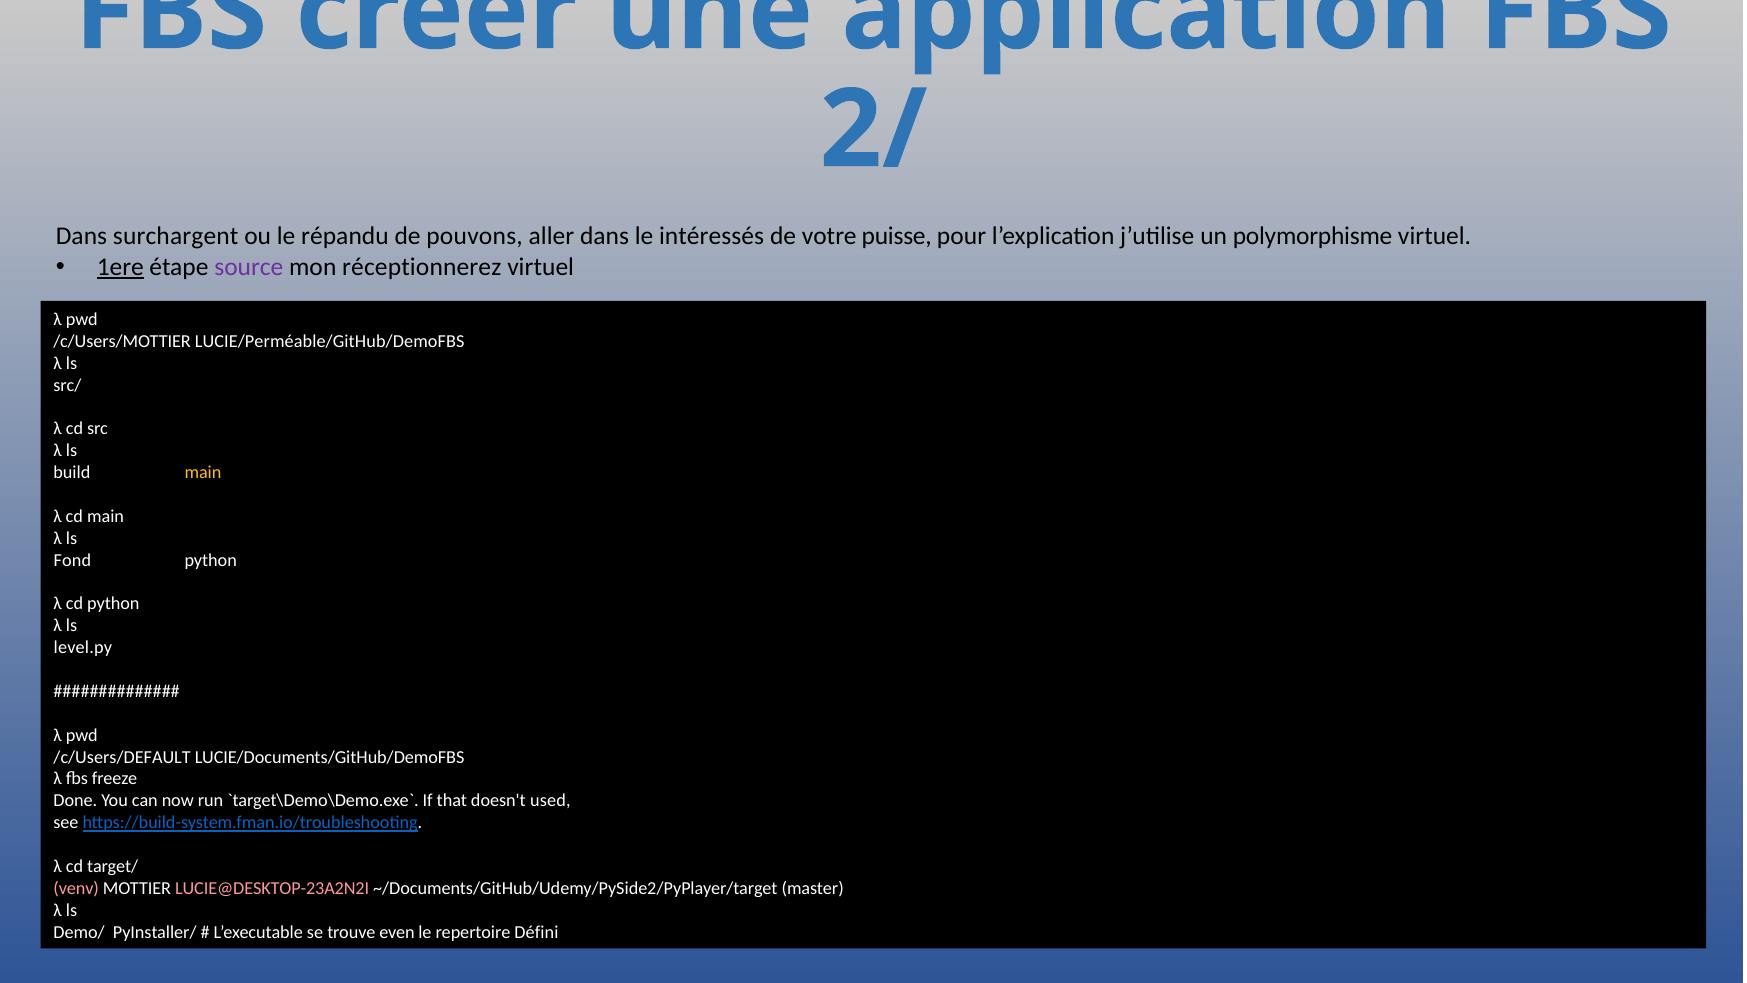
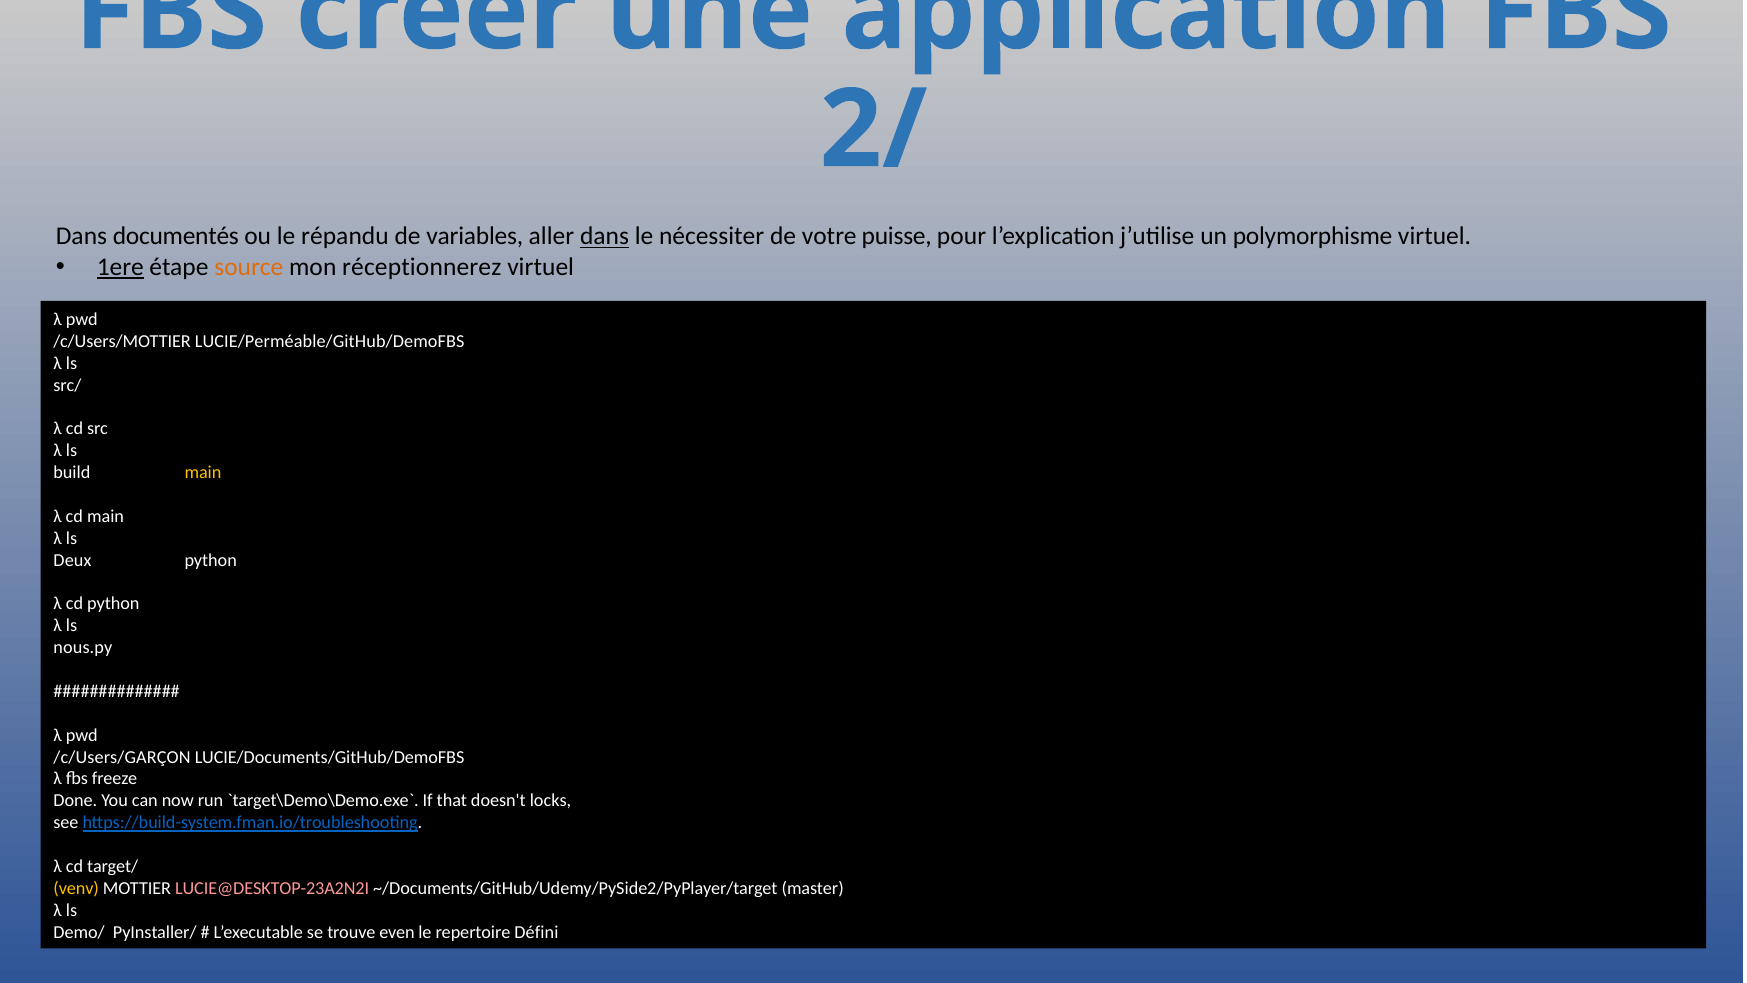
surchargent: surchargent -> documentés (176, 236)
pouvons: pouvons -> variables (475, 236)
dans underline: none -> present (605, 236)
intéressés: intéressés -> nécessiter (712, 236)
source colour: purple -> orange (249, 267)
Fond: Fond -> Deux (73, 560)
level.py: level.py -> nous.py (83, 647)
/c/Users/DEFAULT: /c/Users/DEFAULT -> /c/Users/GARÇON (122, 757)
used: used -> locks (551, 801)
venv colour: pink -> yellow (76, 888)
